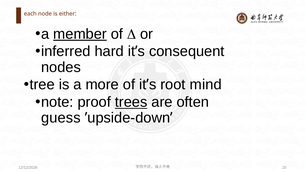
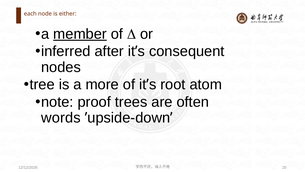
hard: hard -> after (109, 51)
mind: mind -> atom (206, 84)
trees underline: present -> none (131, 102)
guess: guess -> words (61, 118)
